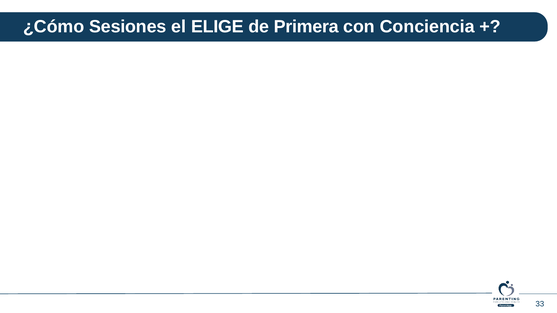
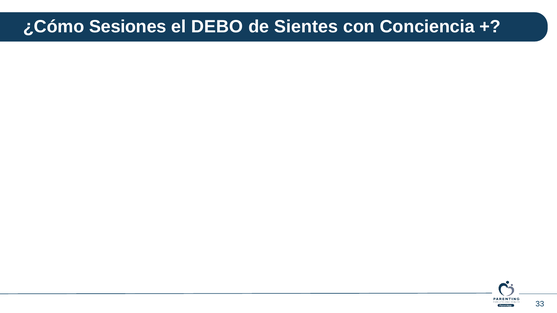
ELIGE: ELIGE -> DEBO (217, 27)
Primera: Primera -> Sientes (306, 27)
